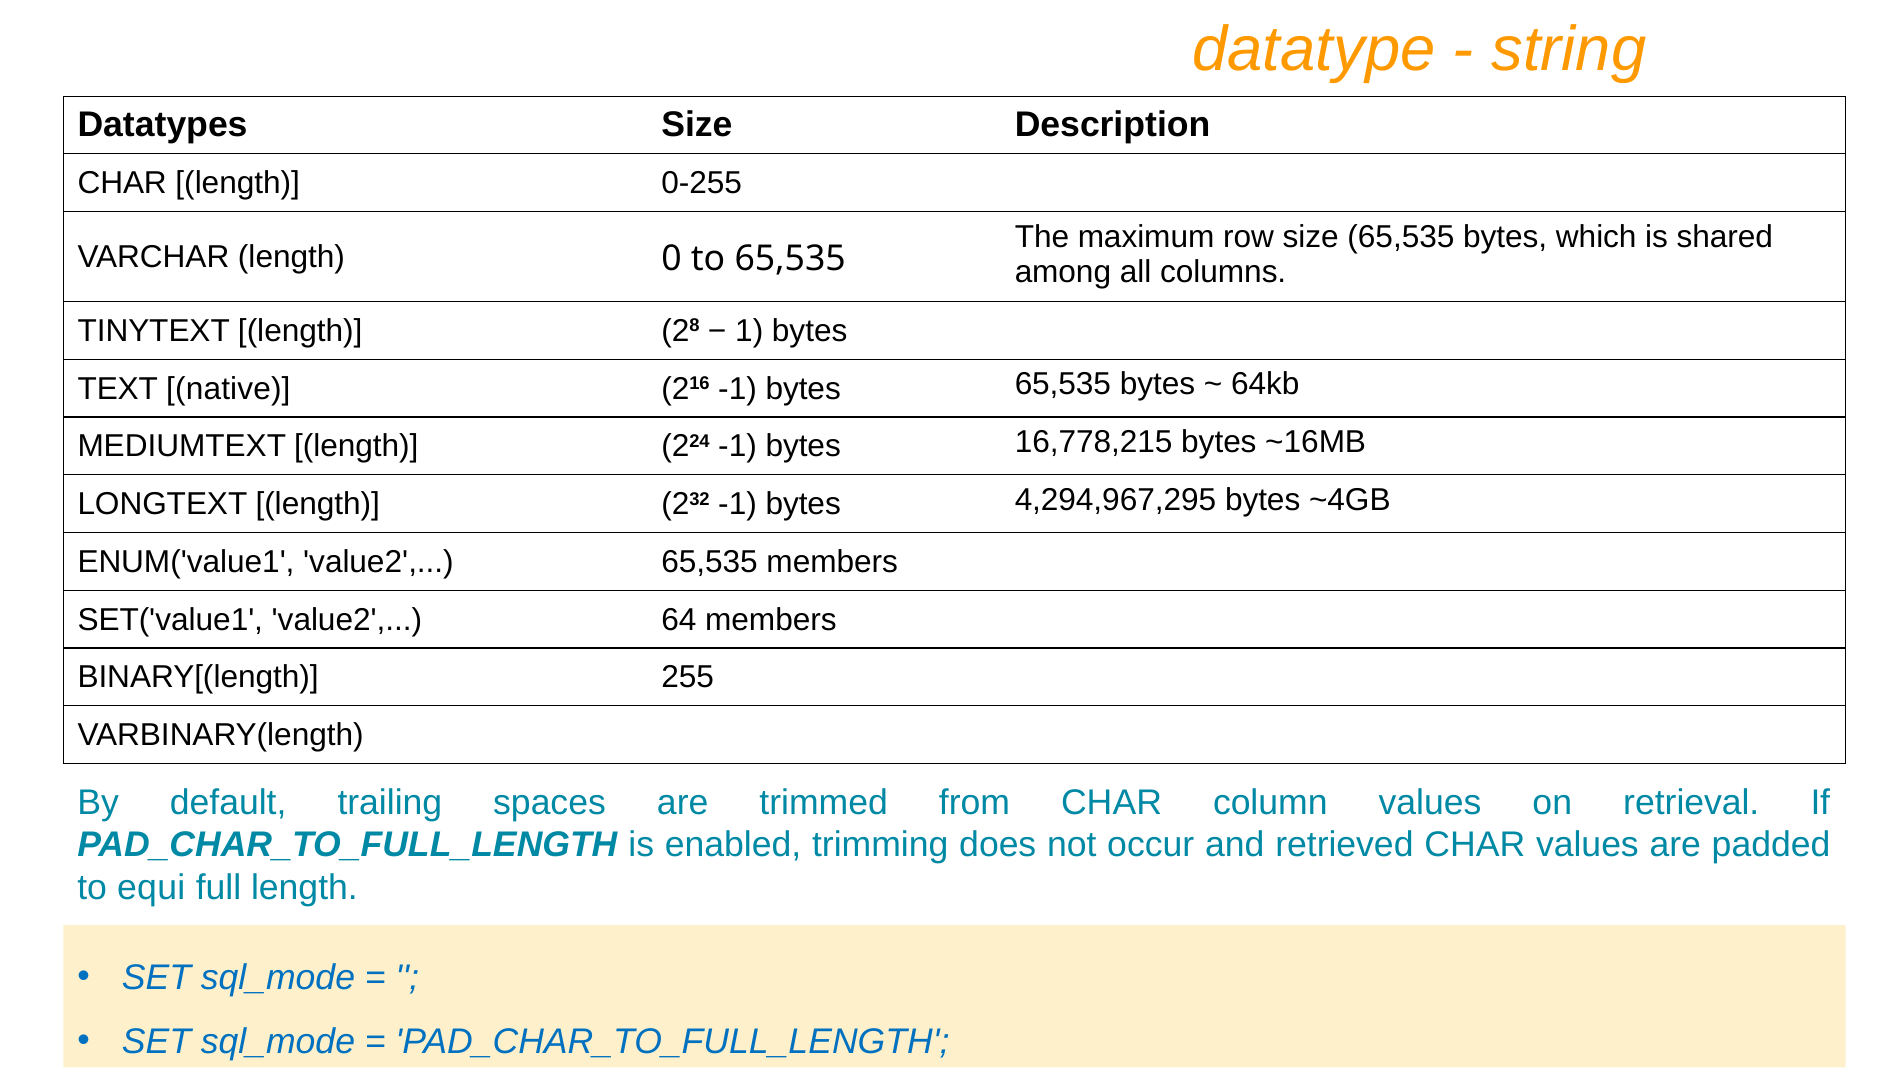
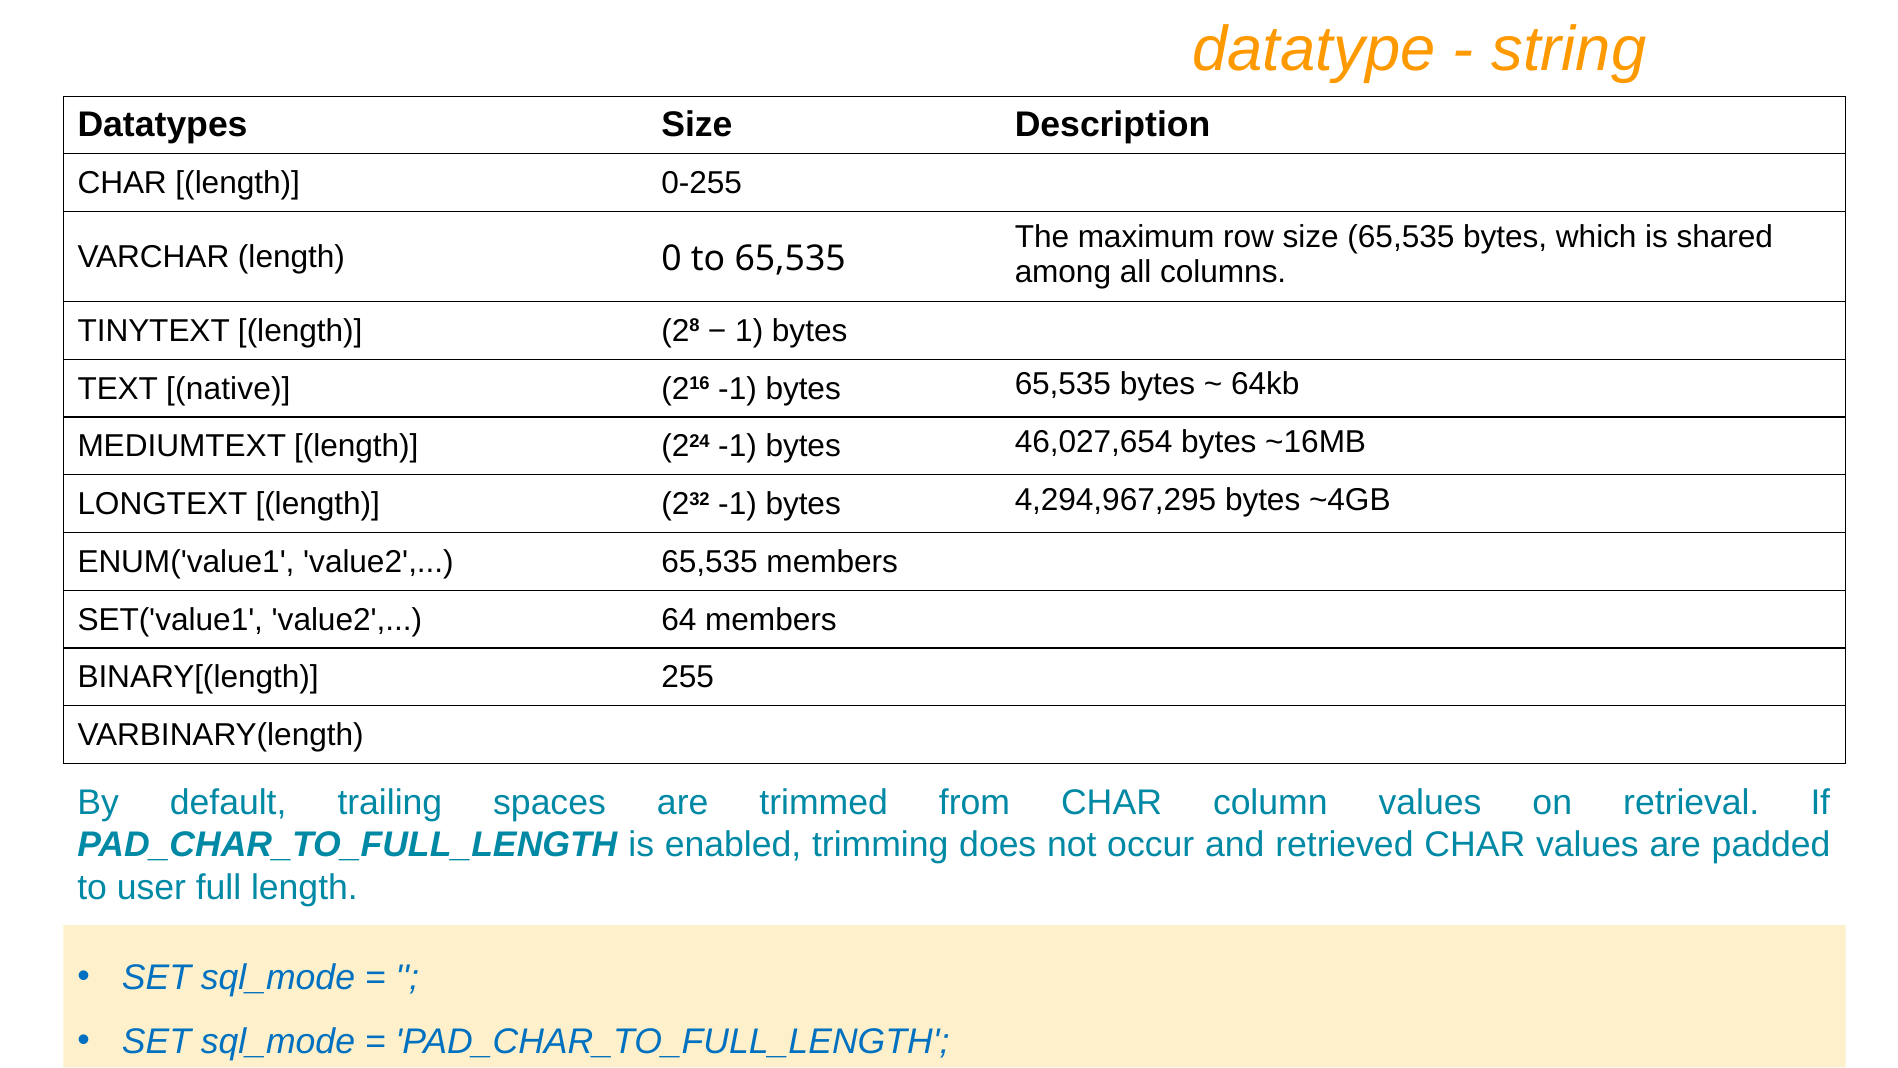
16,778,215: 16,778,215 -> 46,027,654 (1094, 442)
equi: equi -> user (151, 887)
